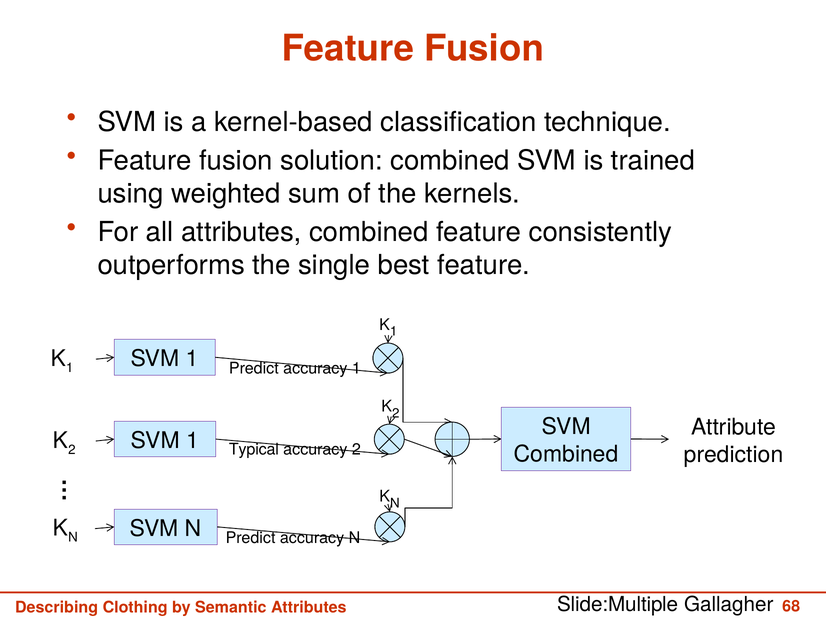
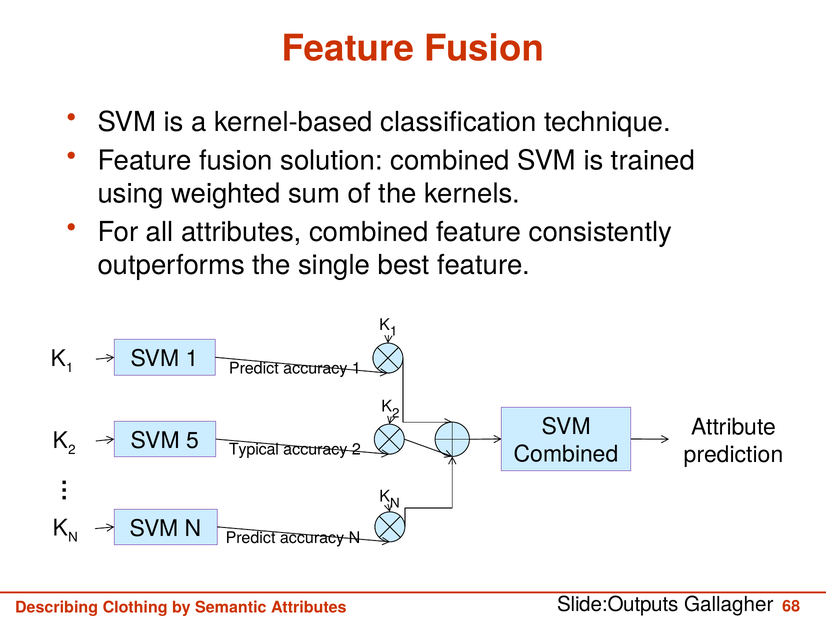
1: 1 -> 5 (193, 440)
Slide:Multiple: Slide:Multiple -> Slide:Outputs (618, 604)
